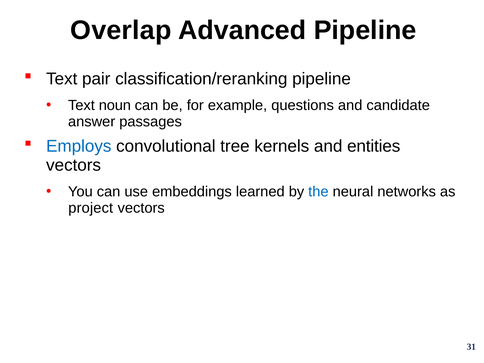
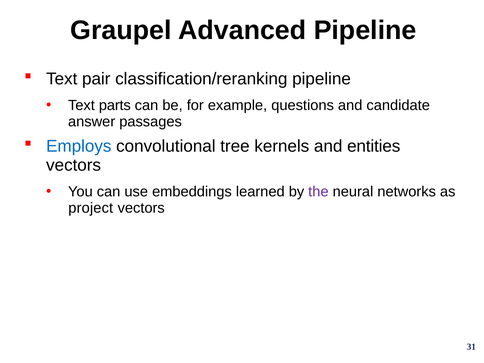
Overlap: Overlap -> Graupel (121, 30)
noun: noun -> parts (115, 105)
the colour: blue -> purple (318, 192)
